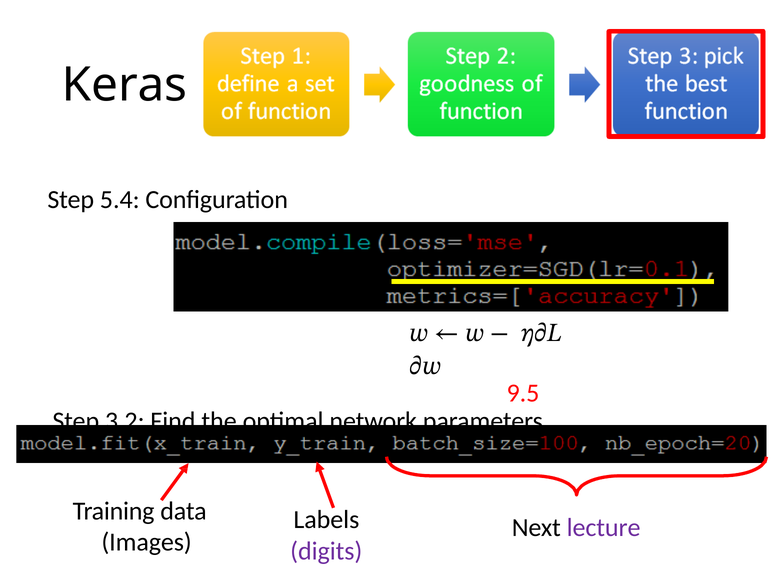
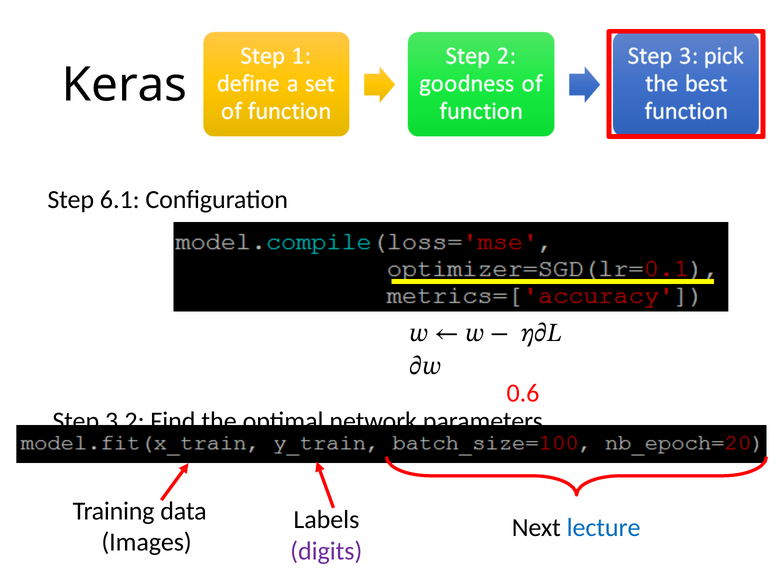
5.4: 5.4 -> 6.1 (120, 200)
9.5: 9.5 -> 0.6 (523, 393)
lecture colour: purple -> blue (604, 528)
